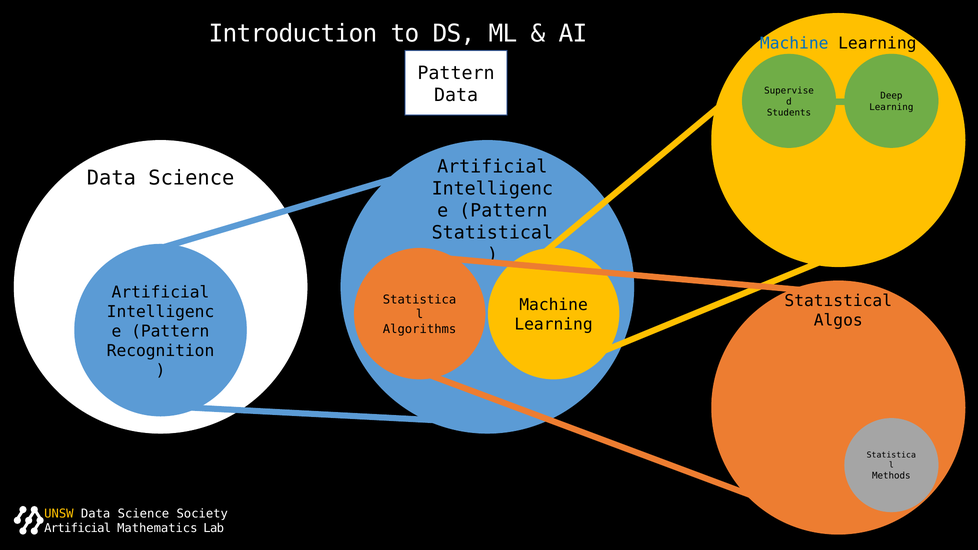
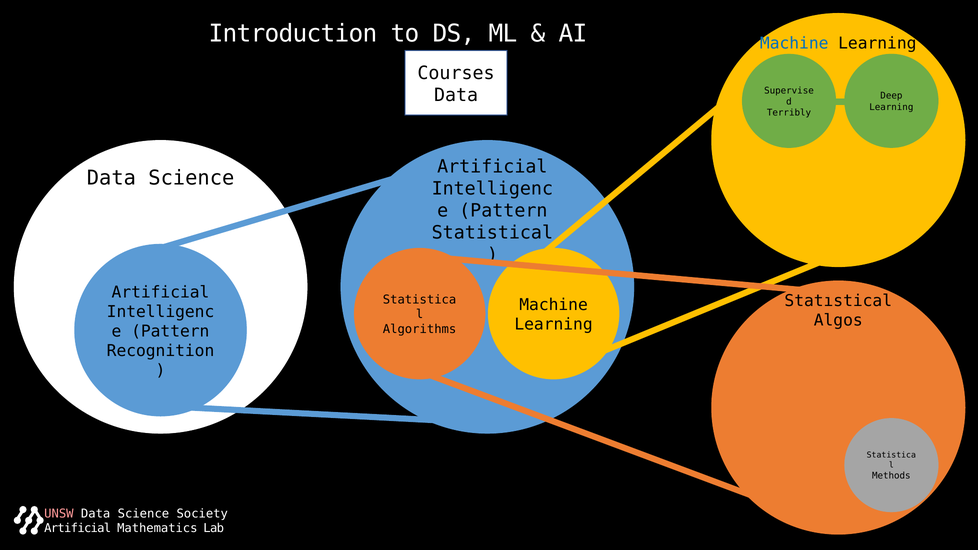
Pattern: Pattern -> Courses (456, 73)
Students: Students -> Terribly (789, 113)
UNSW colour: yellow -> pink (59, 514)
